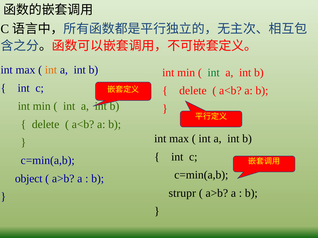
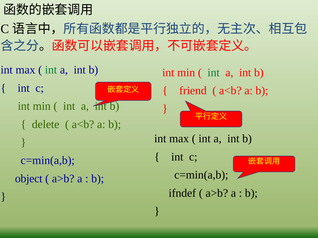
int colour: orange -> green (51, 70)
delete: delete -> friend (193, 91)
strupr: strupr -> ifndef (182, 193)
